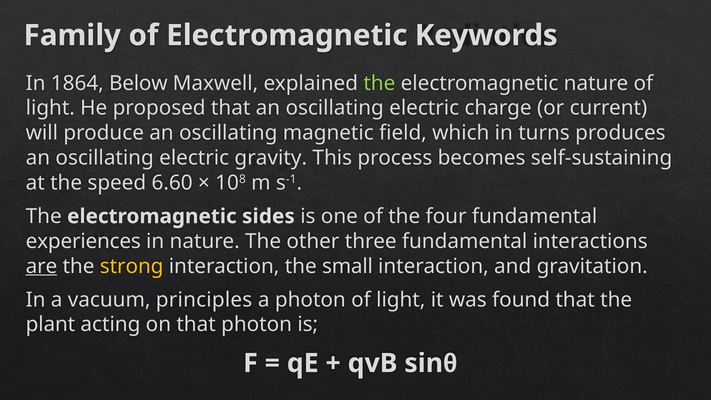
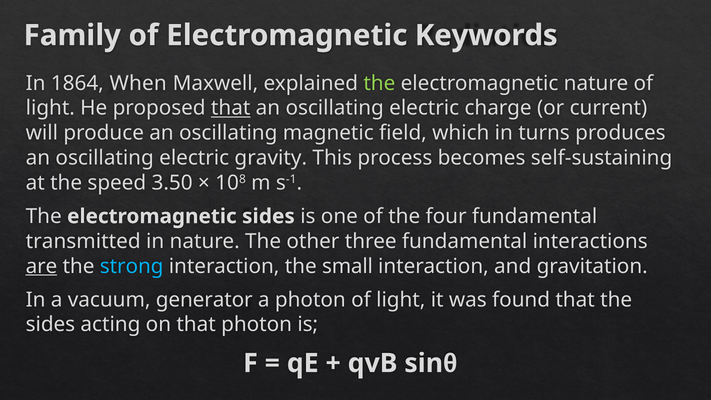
Below: Below -> When (138, 83)
that underline: none -> present (231, 108)
6.60: 6.60 -> 3.50 (172, 183)
experiences: experiences -> transmitted (83, 241)
strong colour: yellow -> light blue (132, 266)
principles: principles -> generator (204, 300)
plant: plant -> sides (50, 325)
